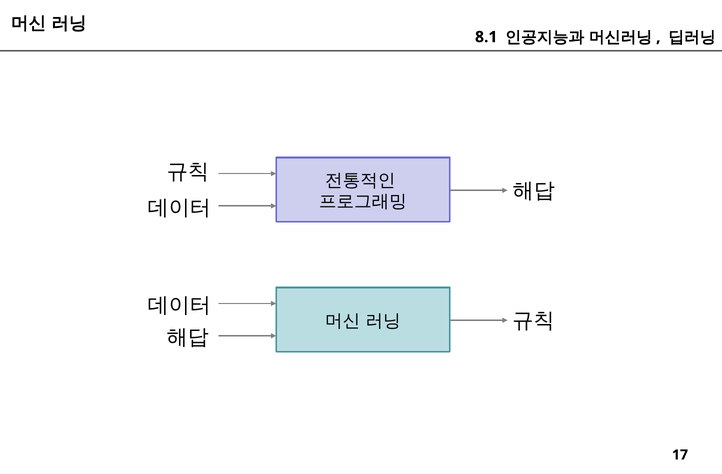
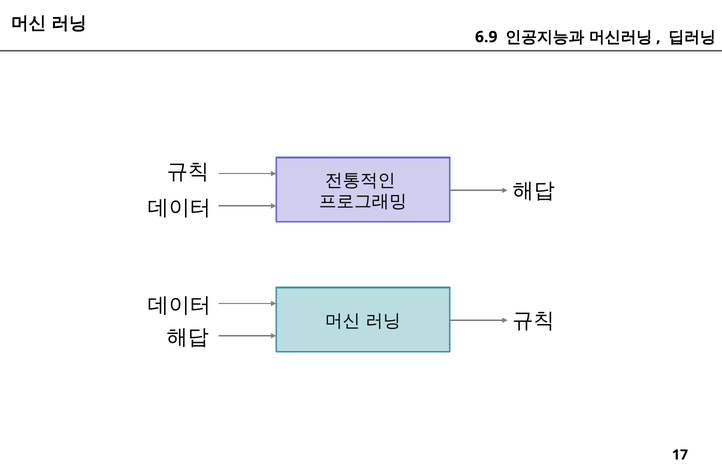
8.1: 8.1 -> 6.9 (486, 37)
